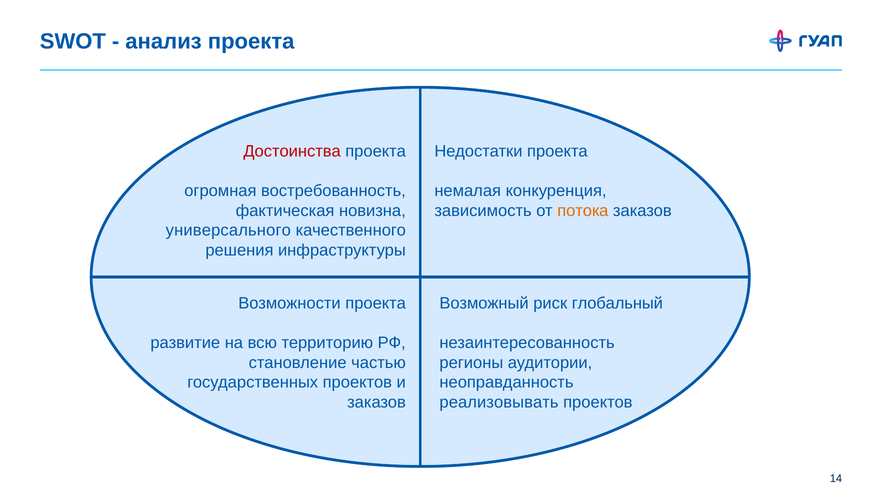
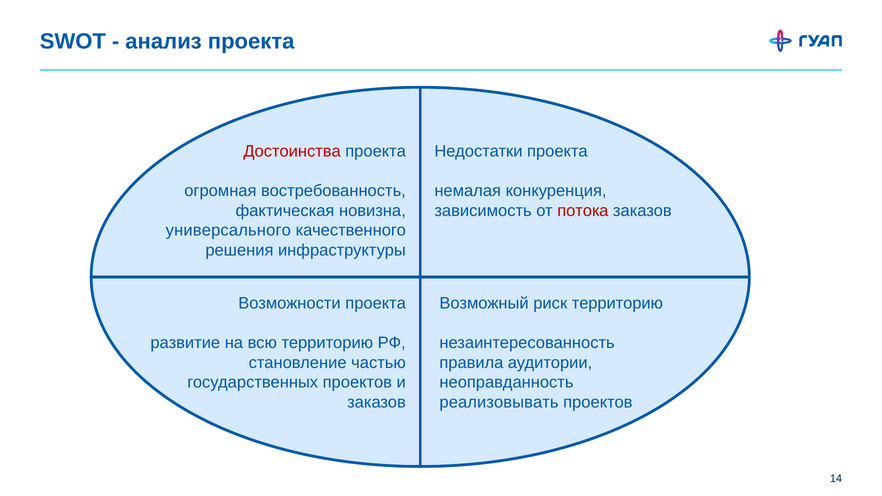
потока colour: orange -> red (583, 211)
риск глобальный: глобальный -> территорию (617, 303)
регионы: регионы -> правила (471, 363)
